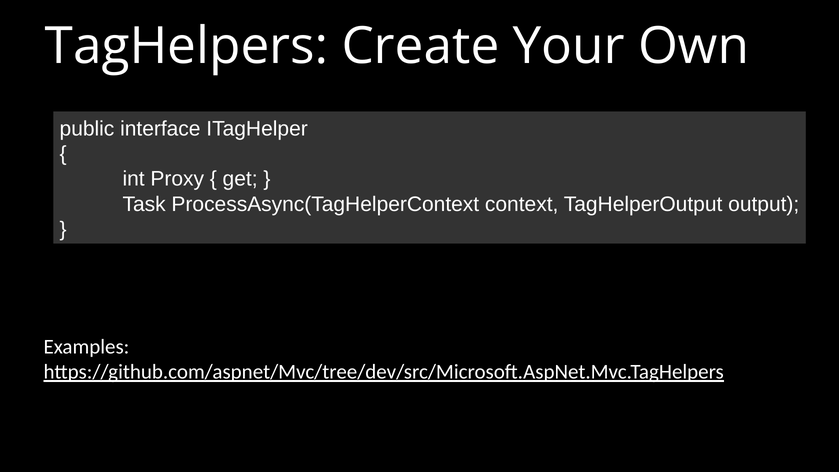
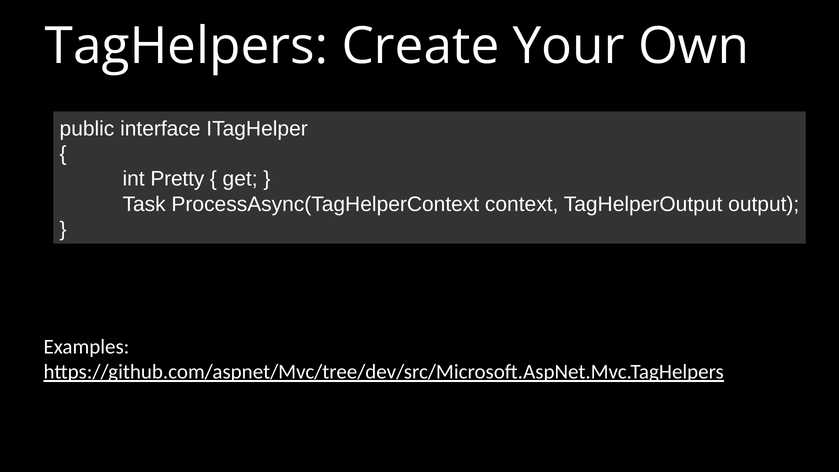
Proxy: Proxy -> Pretty (177, 179)
